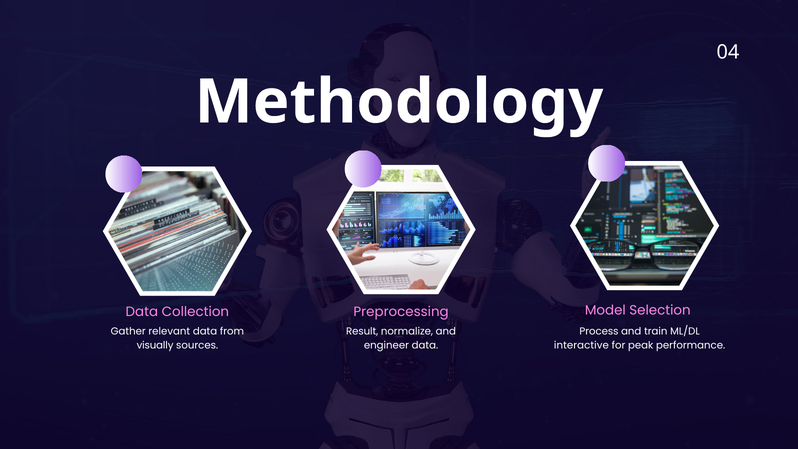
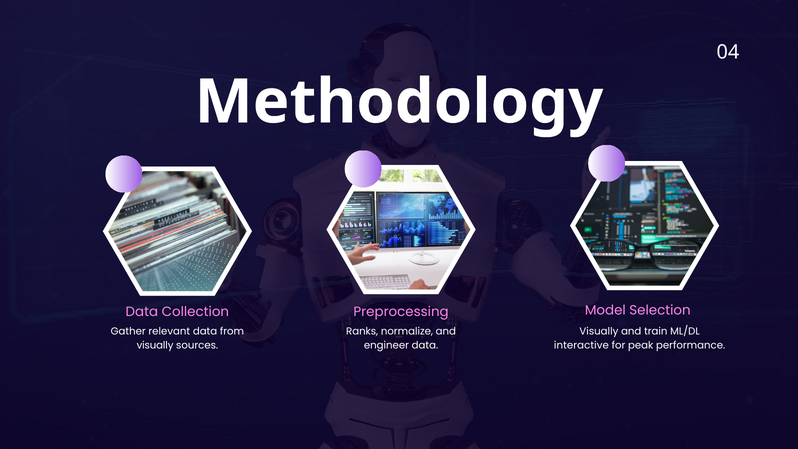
Result: Result -> Ranks (362, 331)
Process: Process -> Visually (599, 331)
